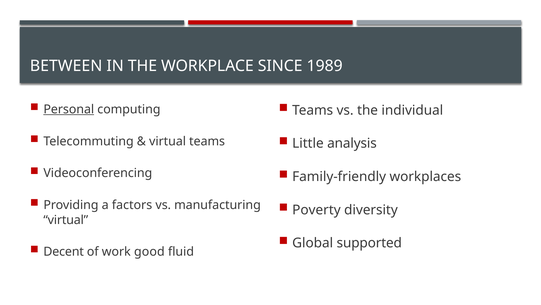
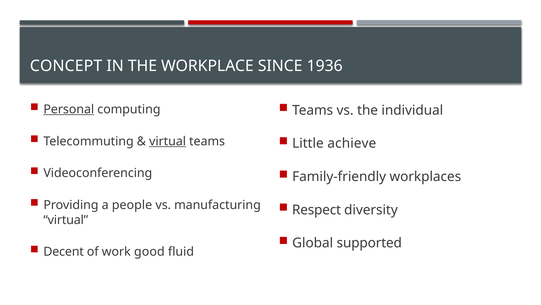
BETWEEN: BETWEEN -> CONCEPT (66, 66)
1989: 1989 -> 1936 (325, 66)
virtual underline: none -> present (168, 141)
analysis: analysis -> achieve (352, 143)
factors: factors -> people (132, 205)
Poverty: Poverty -> Respect (317, 209)
